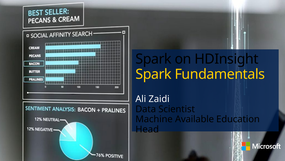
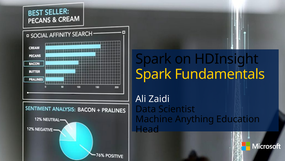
Available: Available -> Anything (195, 119)
